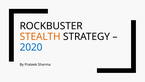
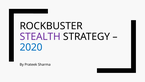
STEALTH colour: orange -> purple (40, 36)
